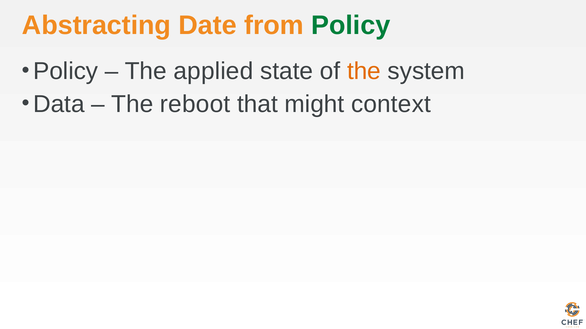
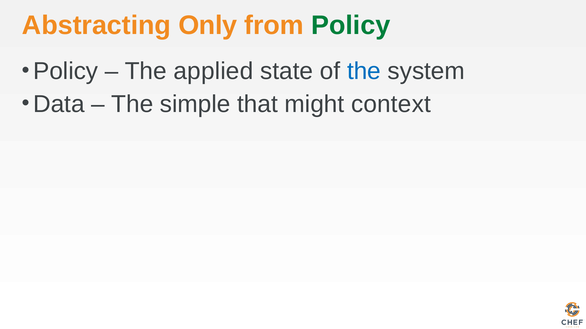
Date: Date -> Only (208, 25)
the colour: orange -> blue (364, 71)
reboot: reboot -> simple (195, 104)
